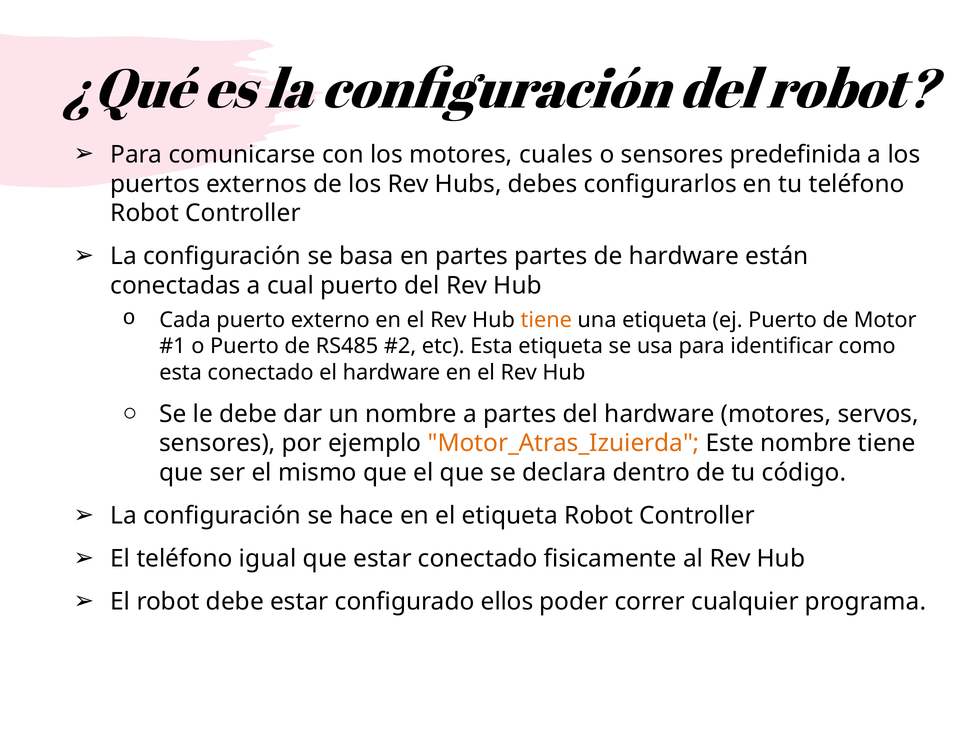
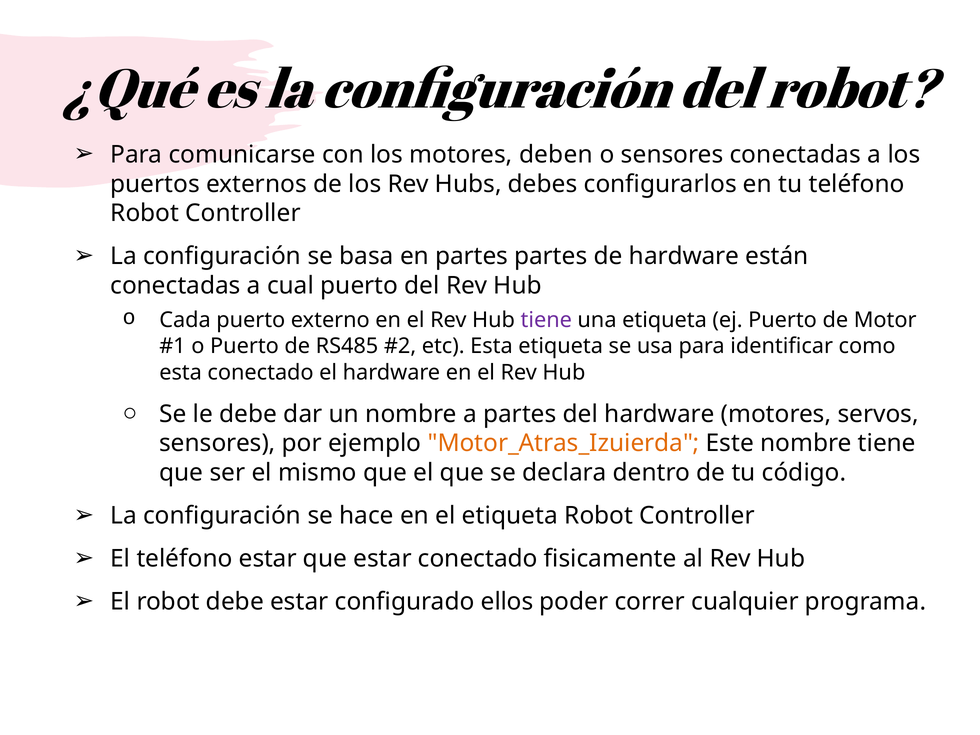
cuales: cuales -> deben (556, 155)
sensores predefinida: predefinida -> conectadas (795, 155)
tiene colour: orange -> purple (546, 320)
teléfono igual: igual -> estar (268, 559)
